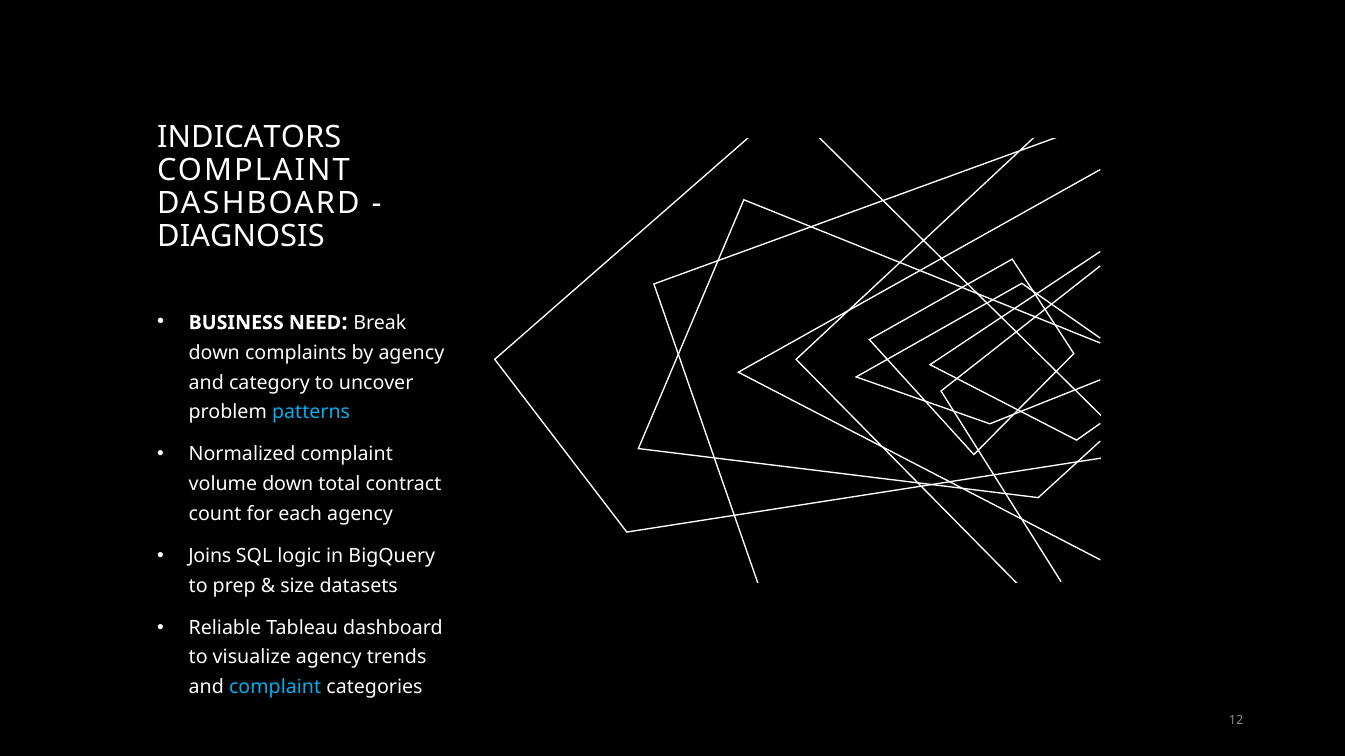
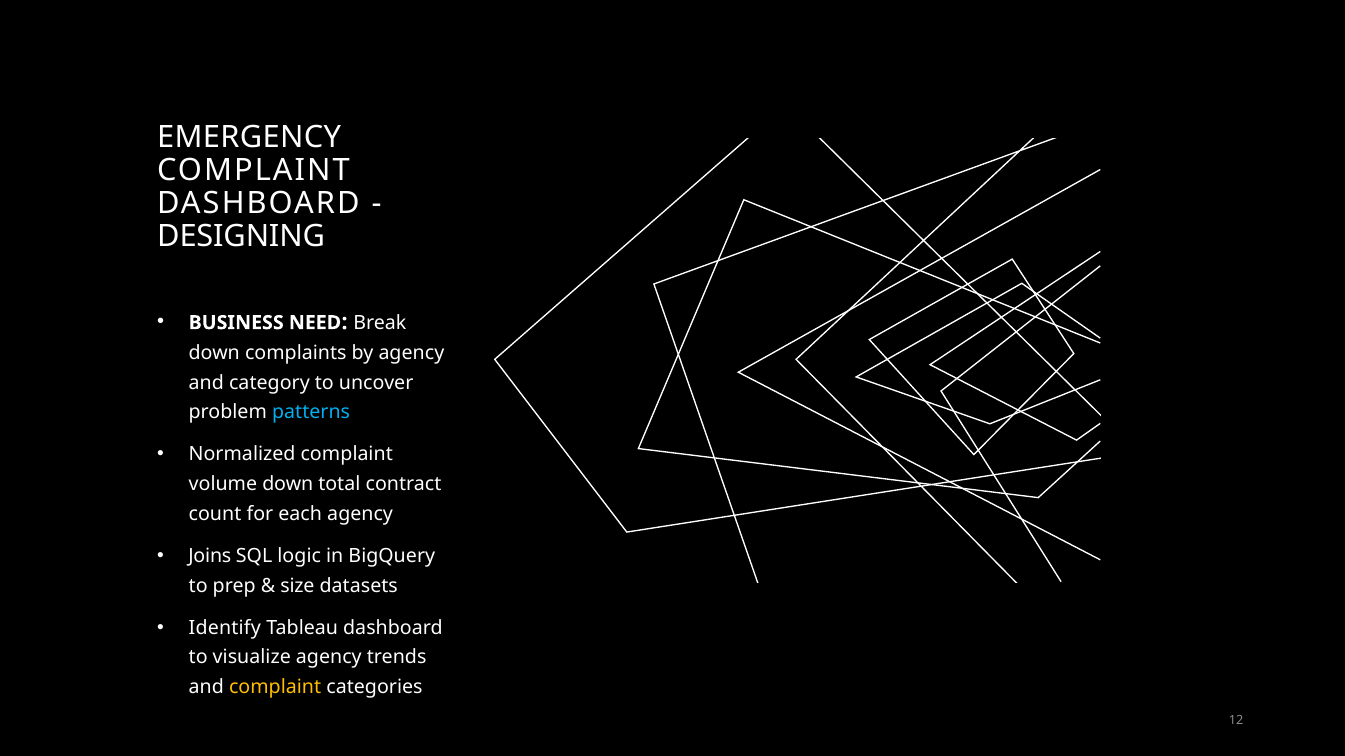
INDICATORS: INDICATORS -> EMERGENCY (249, 137)
DIAGNOSIS: DIAGNOSIS -> DESIGNING (241, 237)
Reliable: Reliable -> Identify (225, 628)
complaint colour: light blue -> yellow (275, 688)
